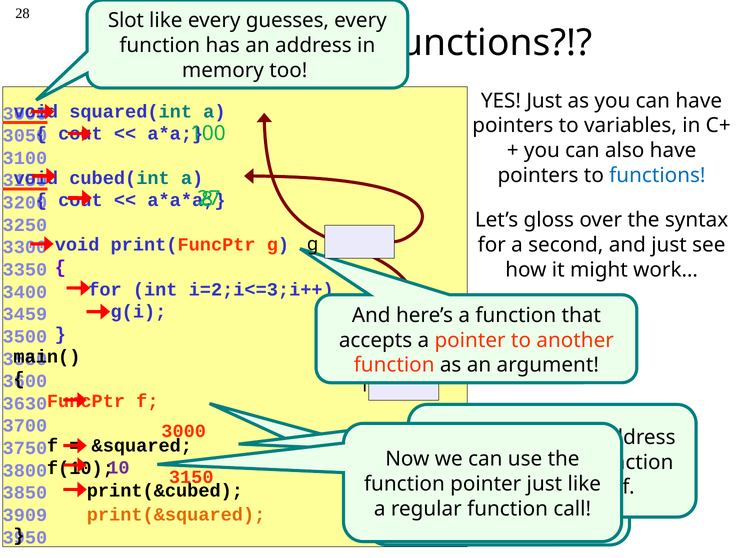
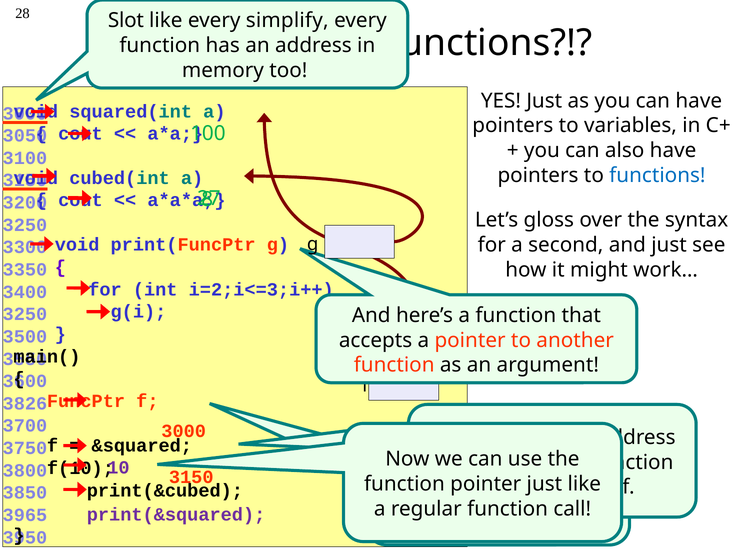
guesses: guesses -> simplify (287, 21)
3459: 3459 -> 3250 (25, 314)
3630: 3630 -> 3826 (25, 404)
print(&squared colour: orange -> purple (176, 515)
3909: 3909 -> 3965 (25, 515)
